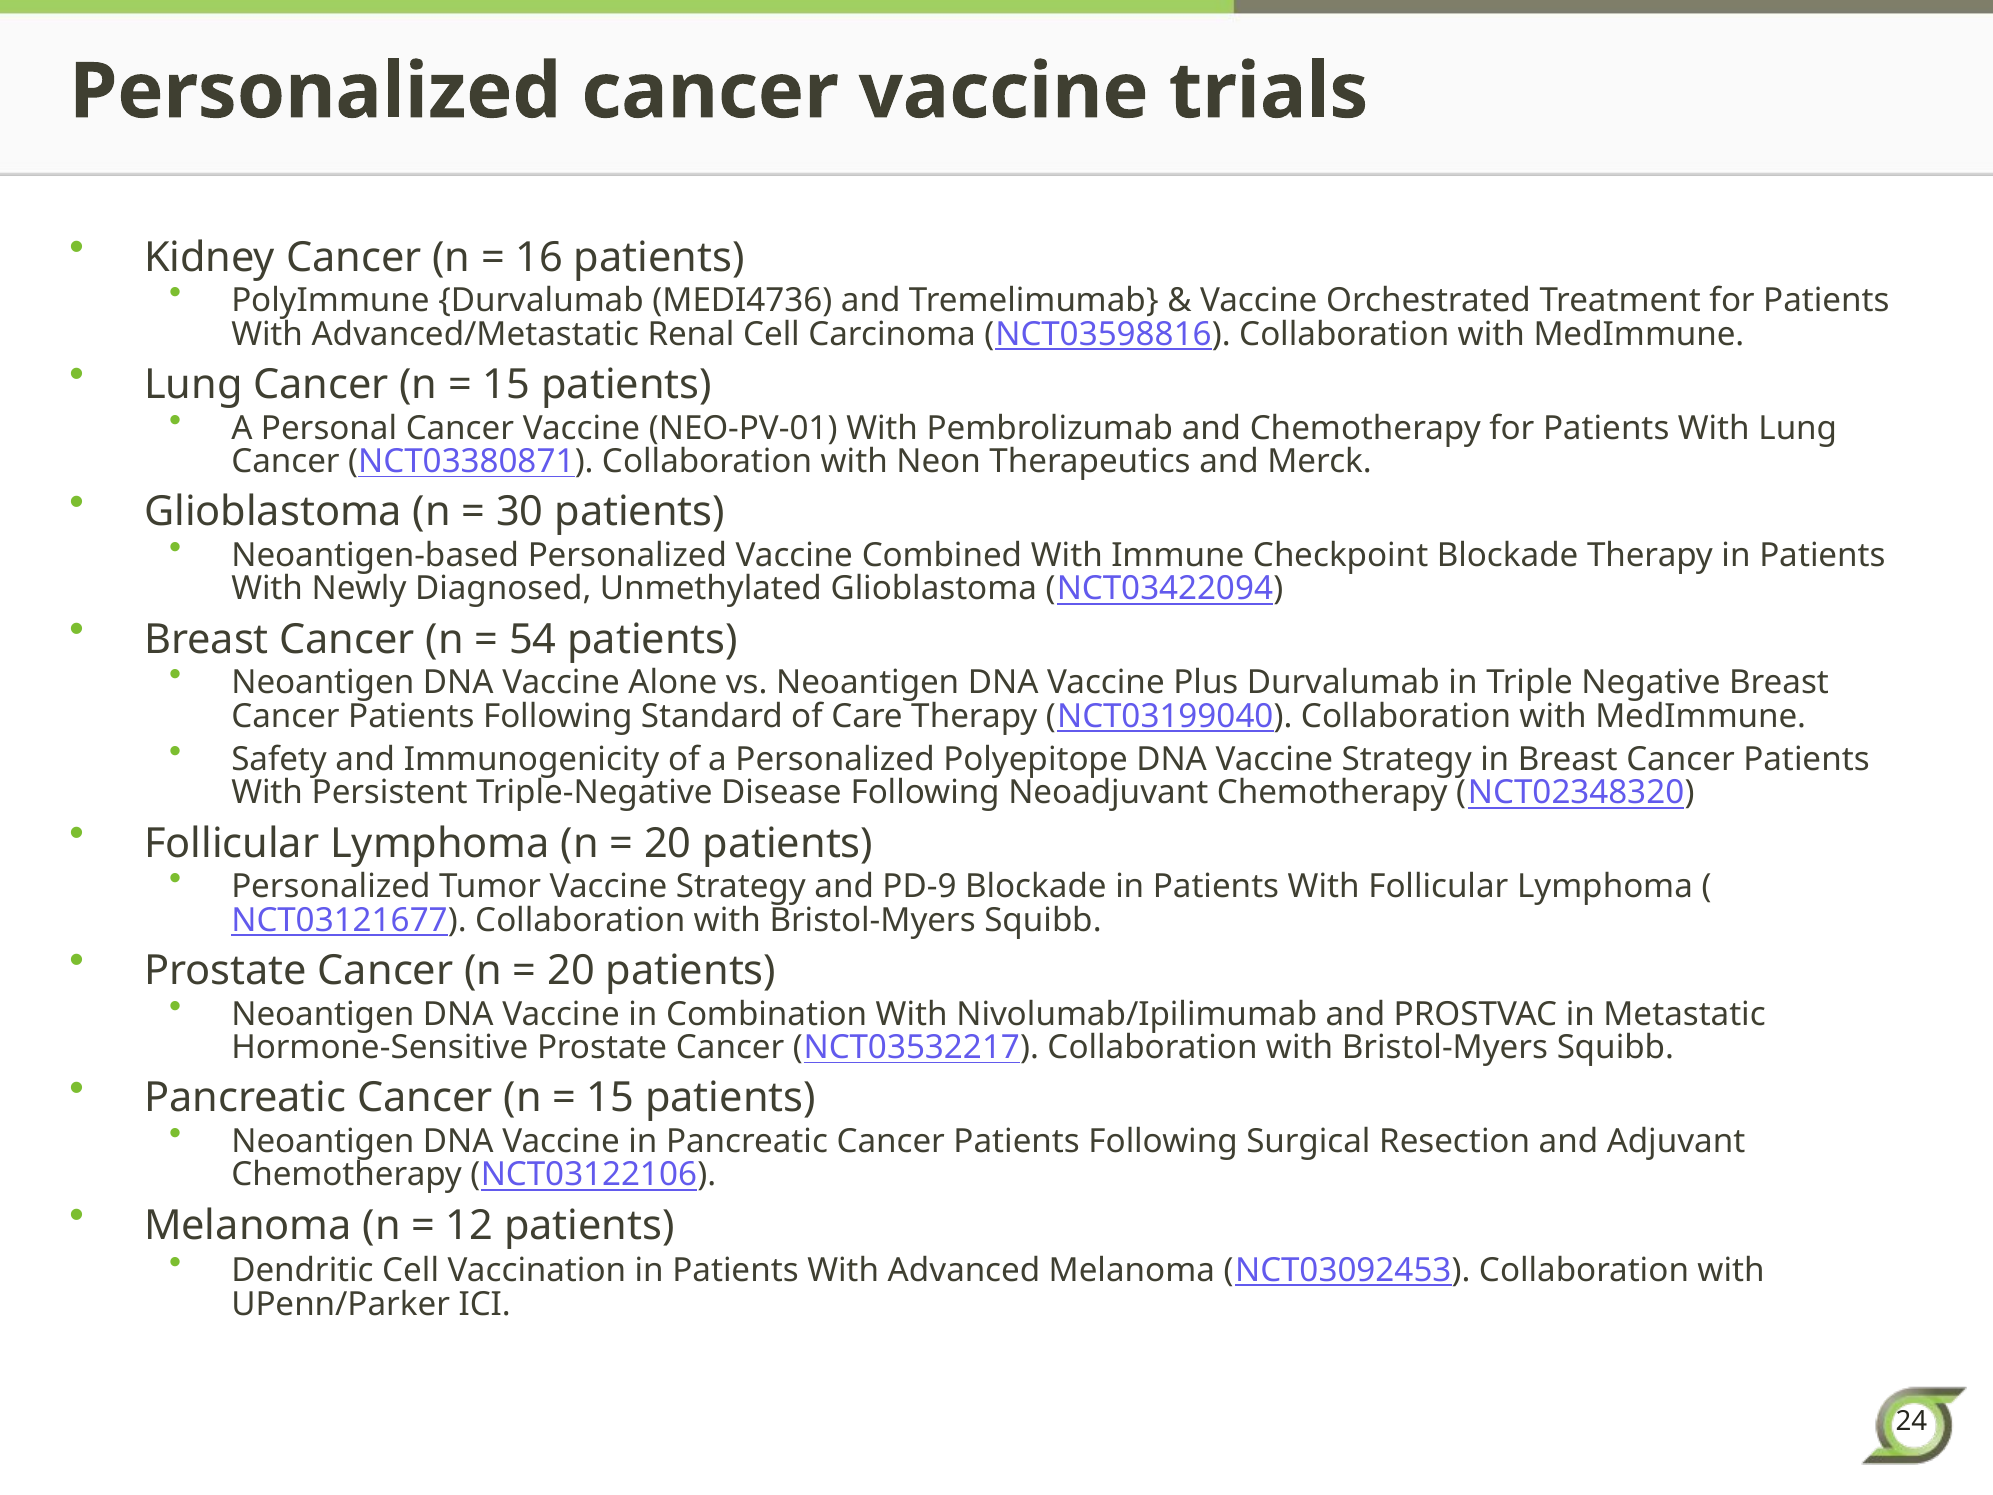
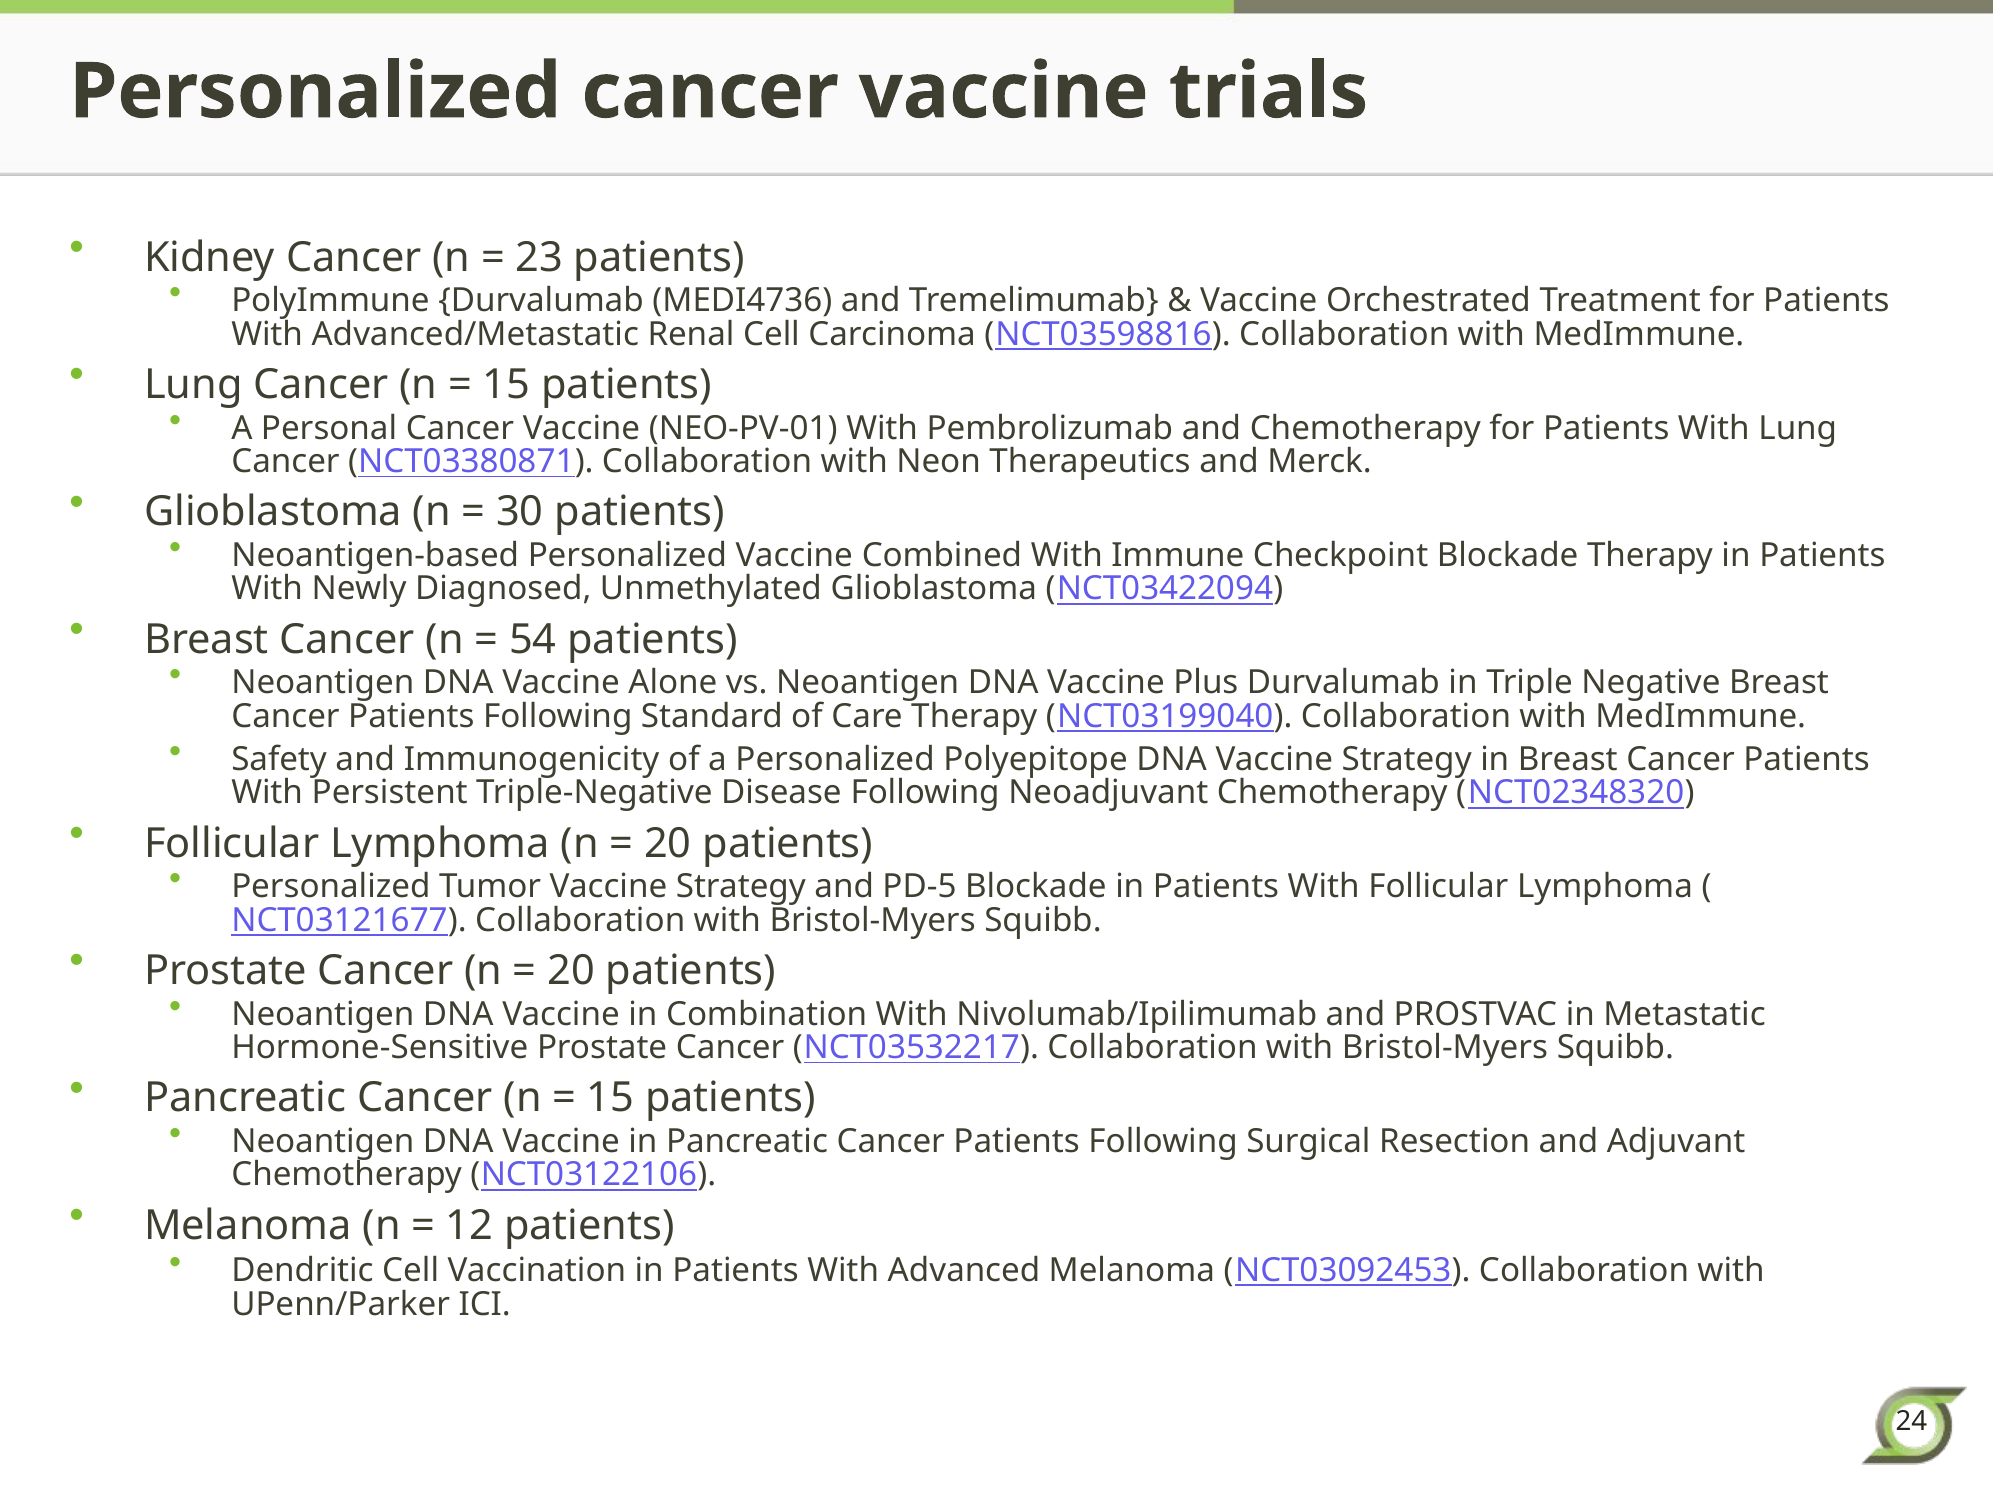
16: 16 -> 23 (539, 258)
PD-9: PD-9 -> PD-5 (919, 887)
